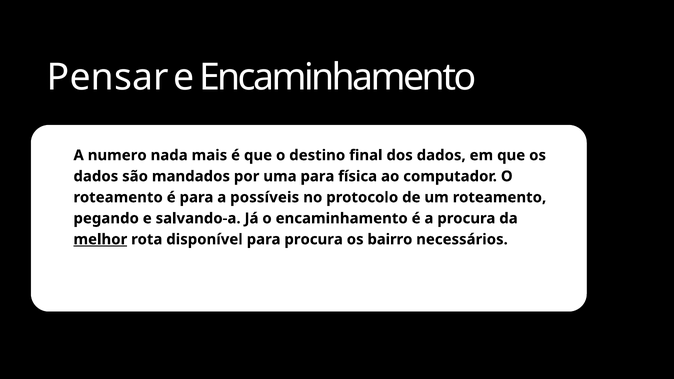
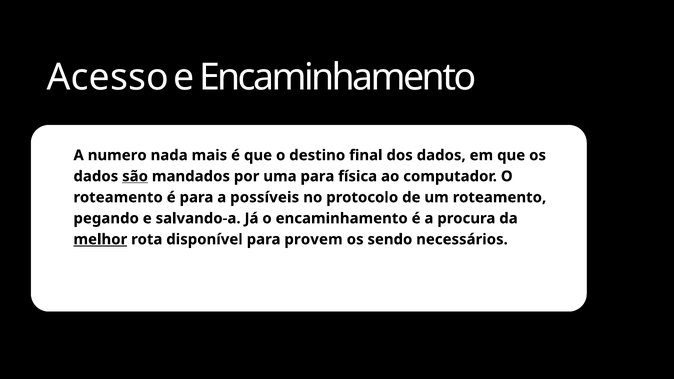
Pensar: Pensar -> Acesso (108, 78)
são underline: none -> present (135, 176)
para procura: procura -> provem (314, 239)
bairro: bairro -> sendo (390, 239)
